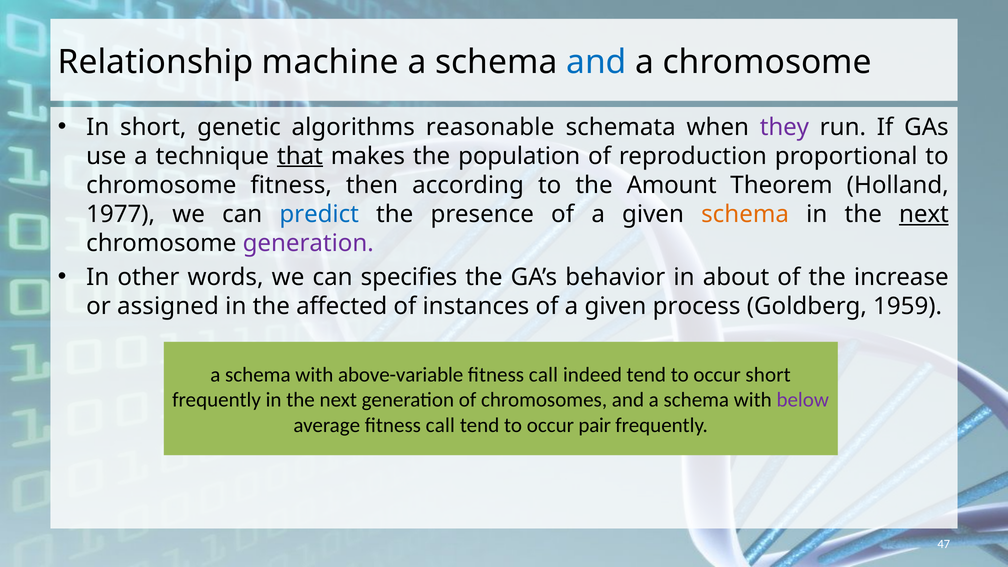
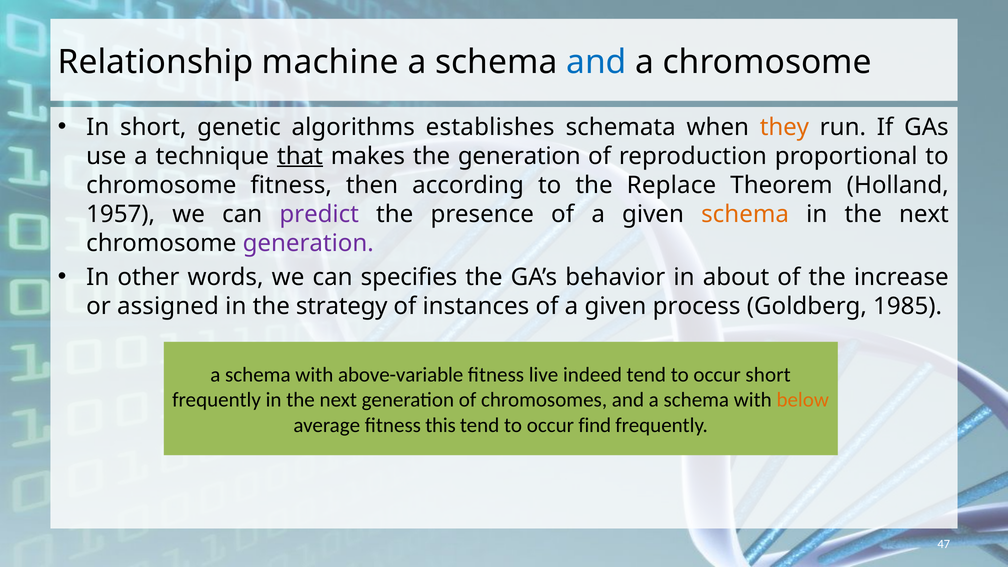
reasonable: reasonable -> establishes (490, 127)
they colour: purple -> orange (784, 127)
the population: population -> generation (519, 156)
Amount: Amount -> Replace (671, 185)
1977: 1977 -> 1957 (121, 214)
predict colour: blue -> purple (319, 214)
next underline: present -> none (924, 214)
affected: affected -> strategy (342, 306)
1959: 1959 -> 1985 (908, 306)
call: call -> live (544, 375)
below colour: purple -> orange (803, 400)
average fitness call: call -> this (441, 425)
pair: pair -> find (595, 425)
